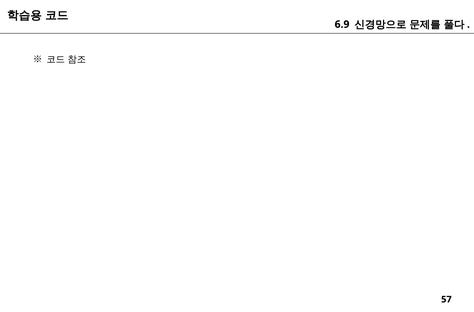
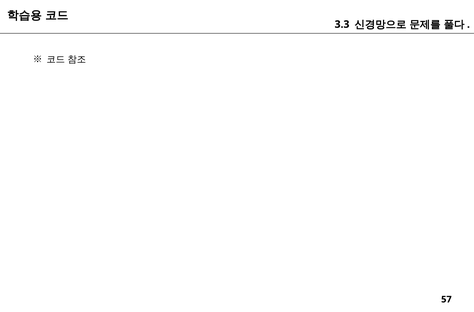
6.9: 6.9 -> 3.3 (342, 24)
